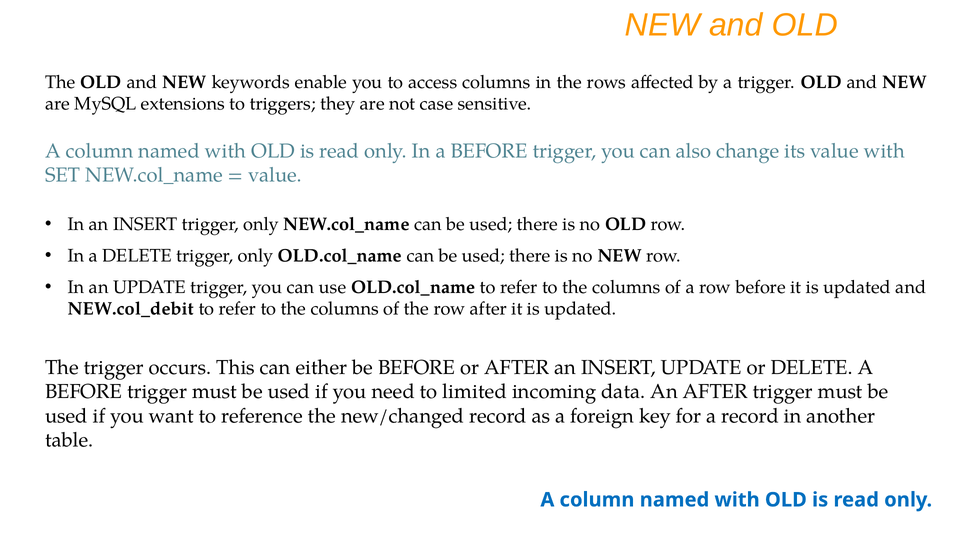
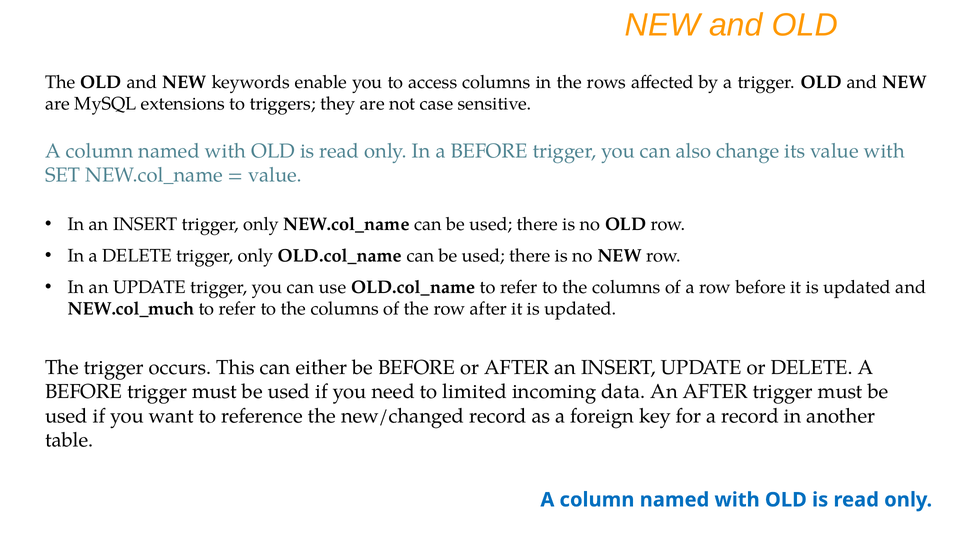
NEW.col_debit: NEW.col_debit -> NEW.col_much (131, 309)
